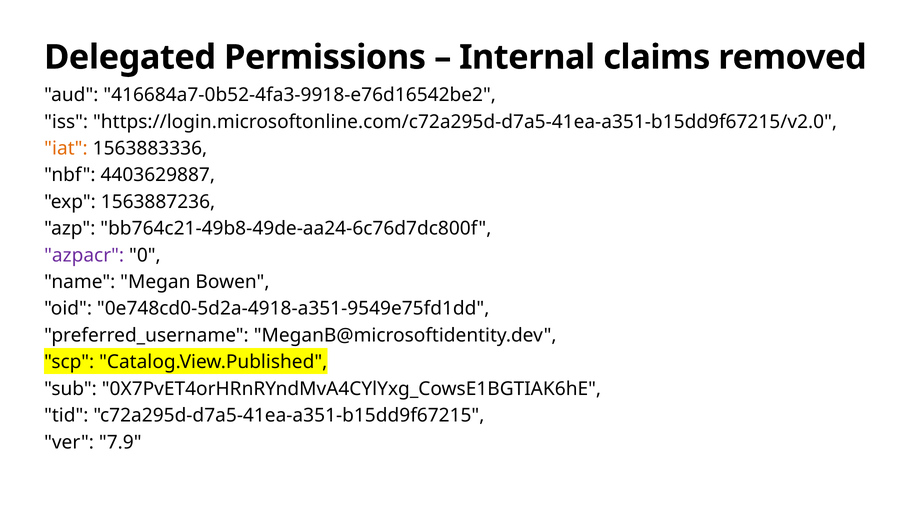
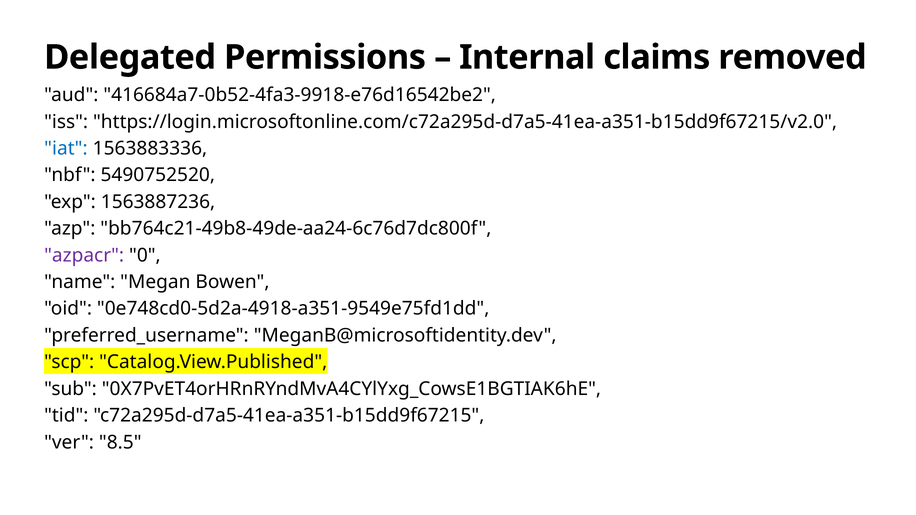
iat colour: orange -> blue (66, 148)
4403629887: 4403629887 -> 5490752520 (158, 175)
7.9: 7.9 -> 8.5 (120, 442)
